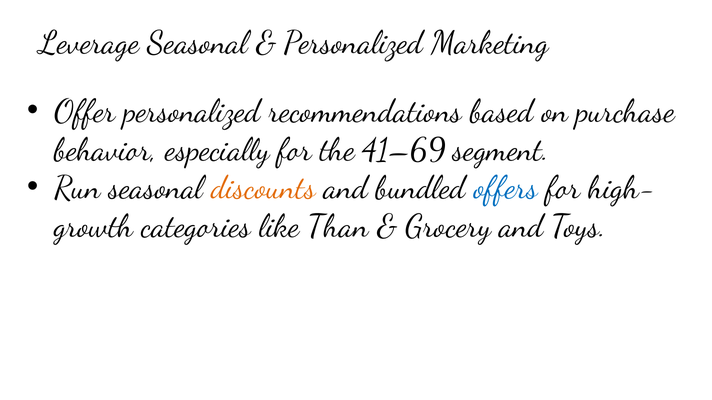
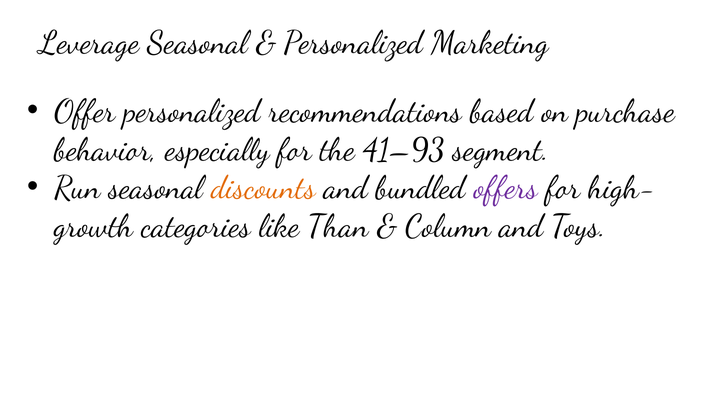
41–69: 41–69 -> 41–93 (404, 149)
offers colour: blue -> purple (506, 188)
Grocery: Grocery -> Column (448, 226)
